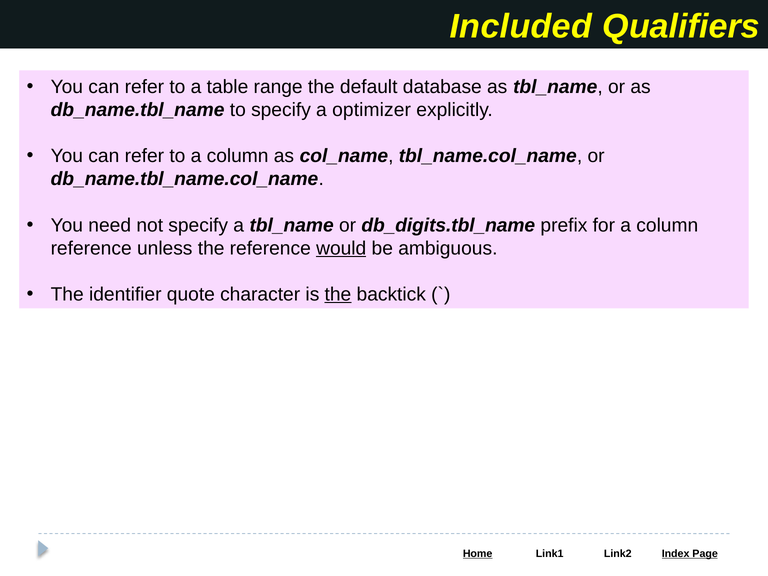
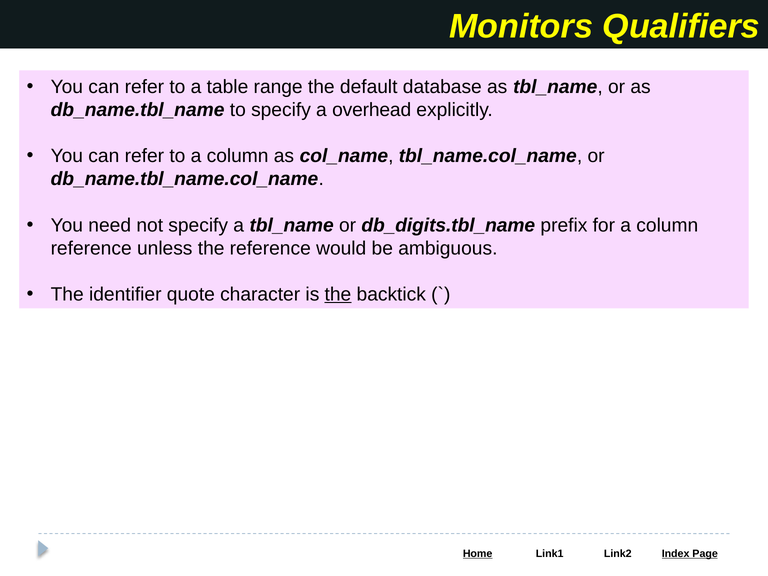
Included: Included -> Monitors (521, 27)
optimizer: optimizer -> overhead (372, 110)
would underline: present -> none (341, 248)
